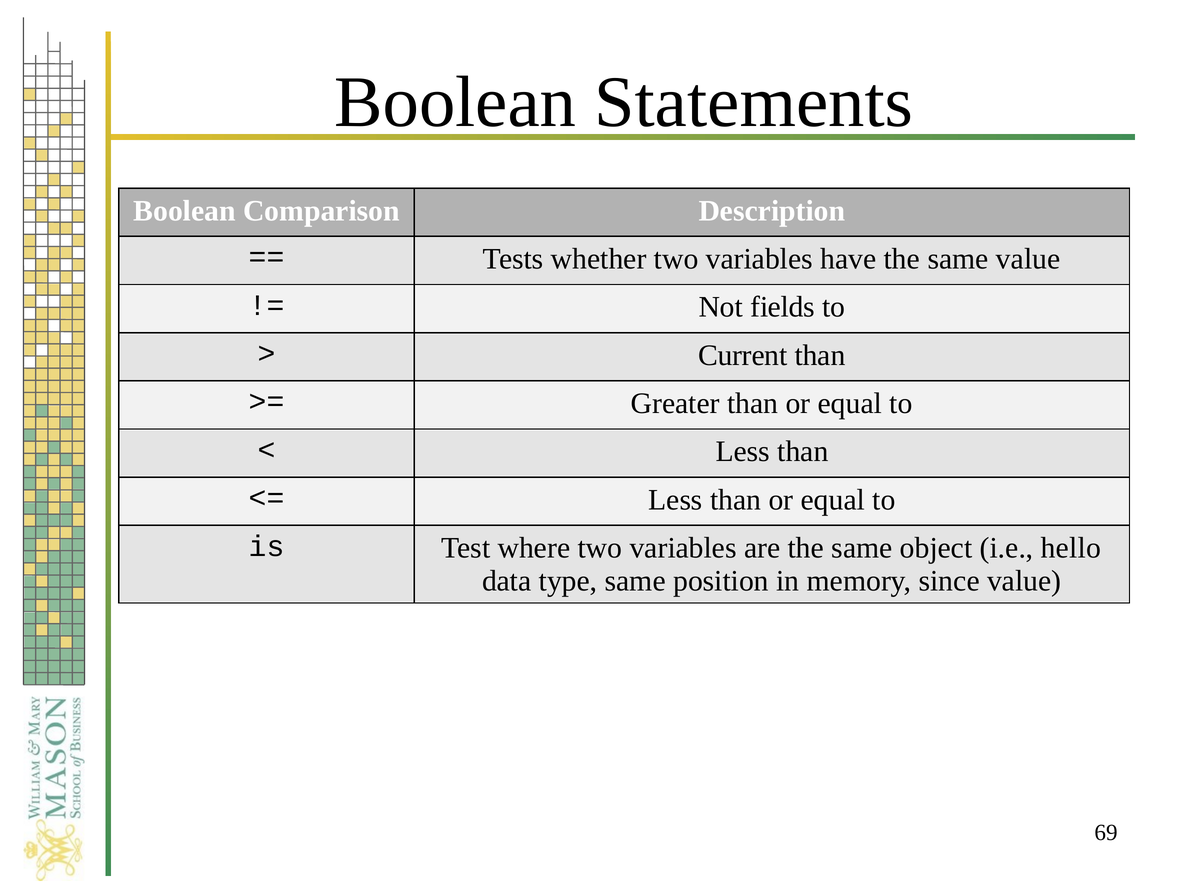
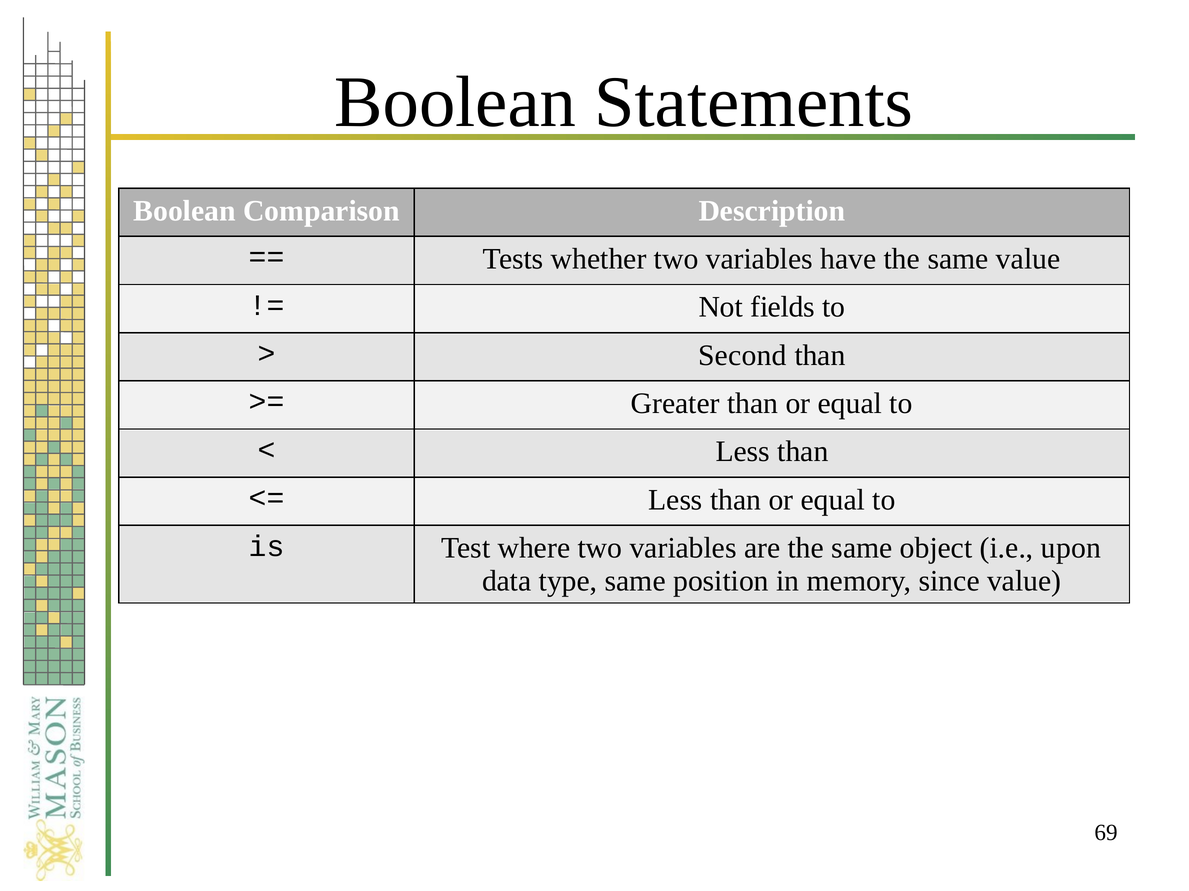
Current: Current -> Second (742, 356)
hello: hello -> upon (1071, 548)
